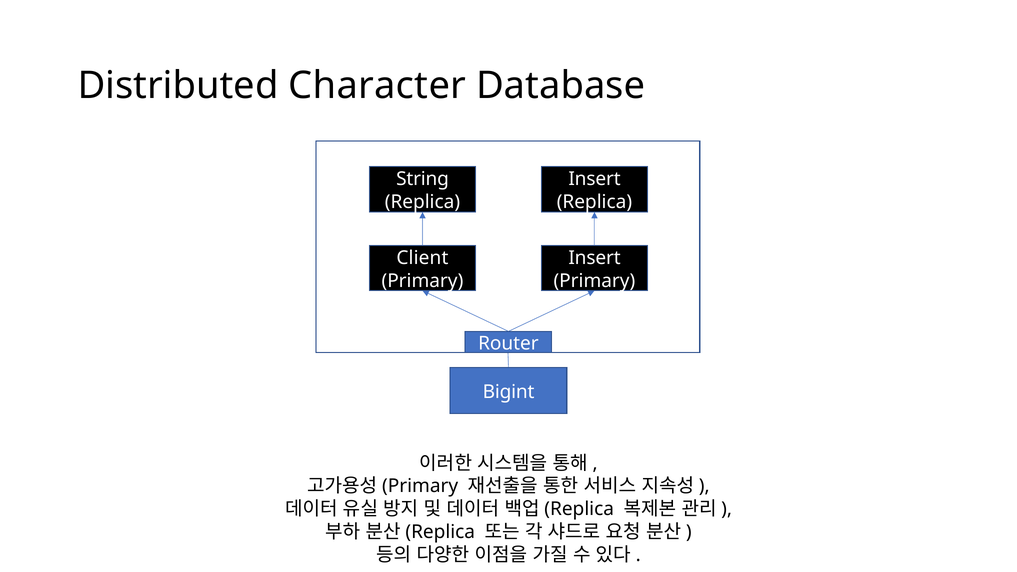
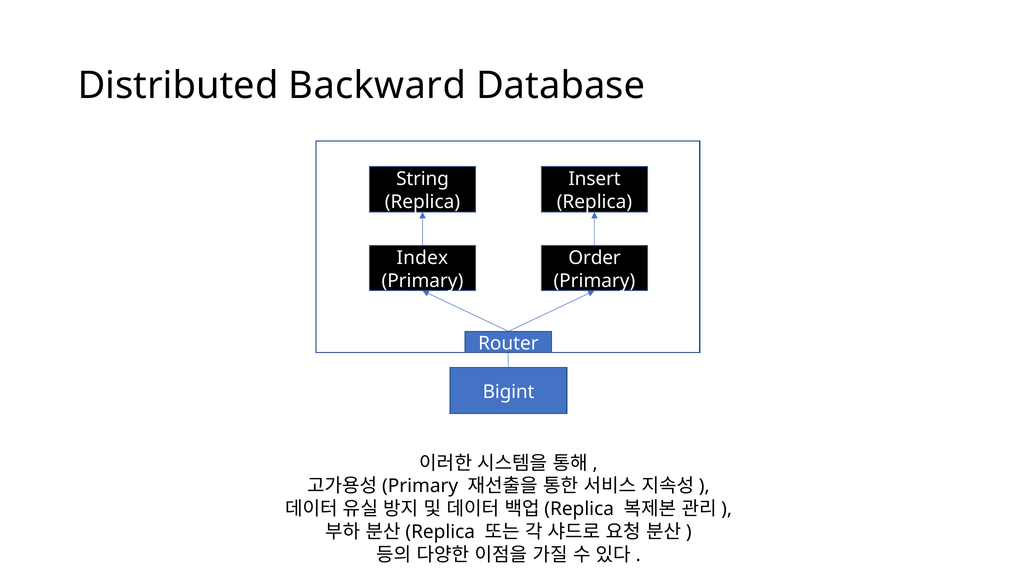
Character: Character -> Backward (377, 85)
Client: Client -> Index (422, 258)
Insert: Insert -> Order (595, 258)
